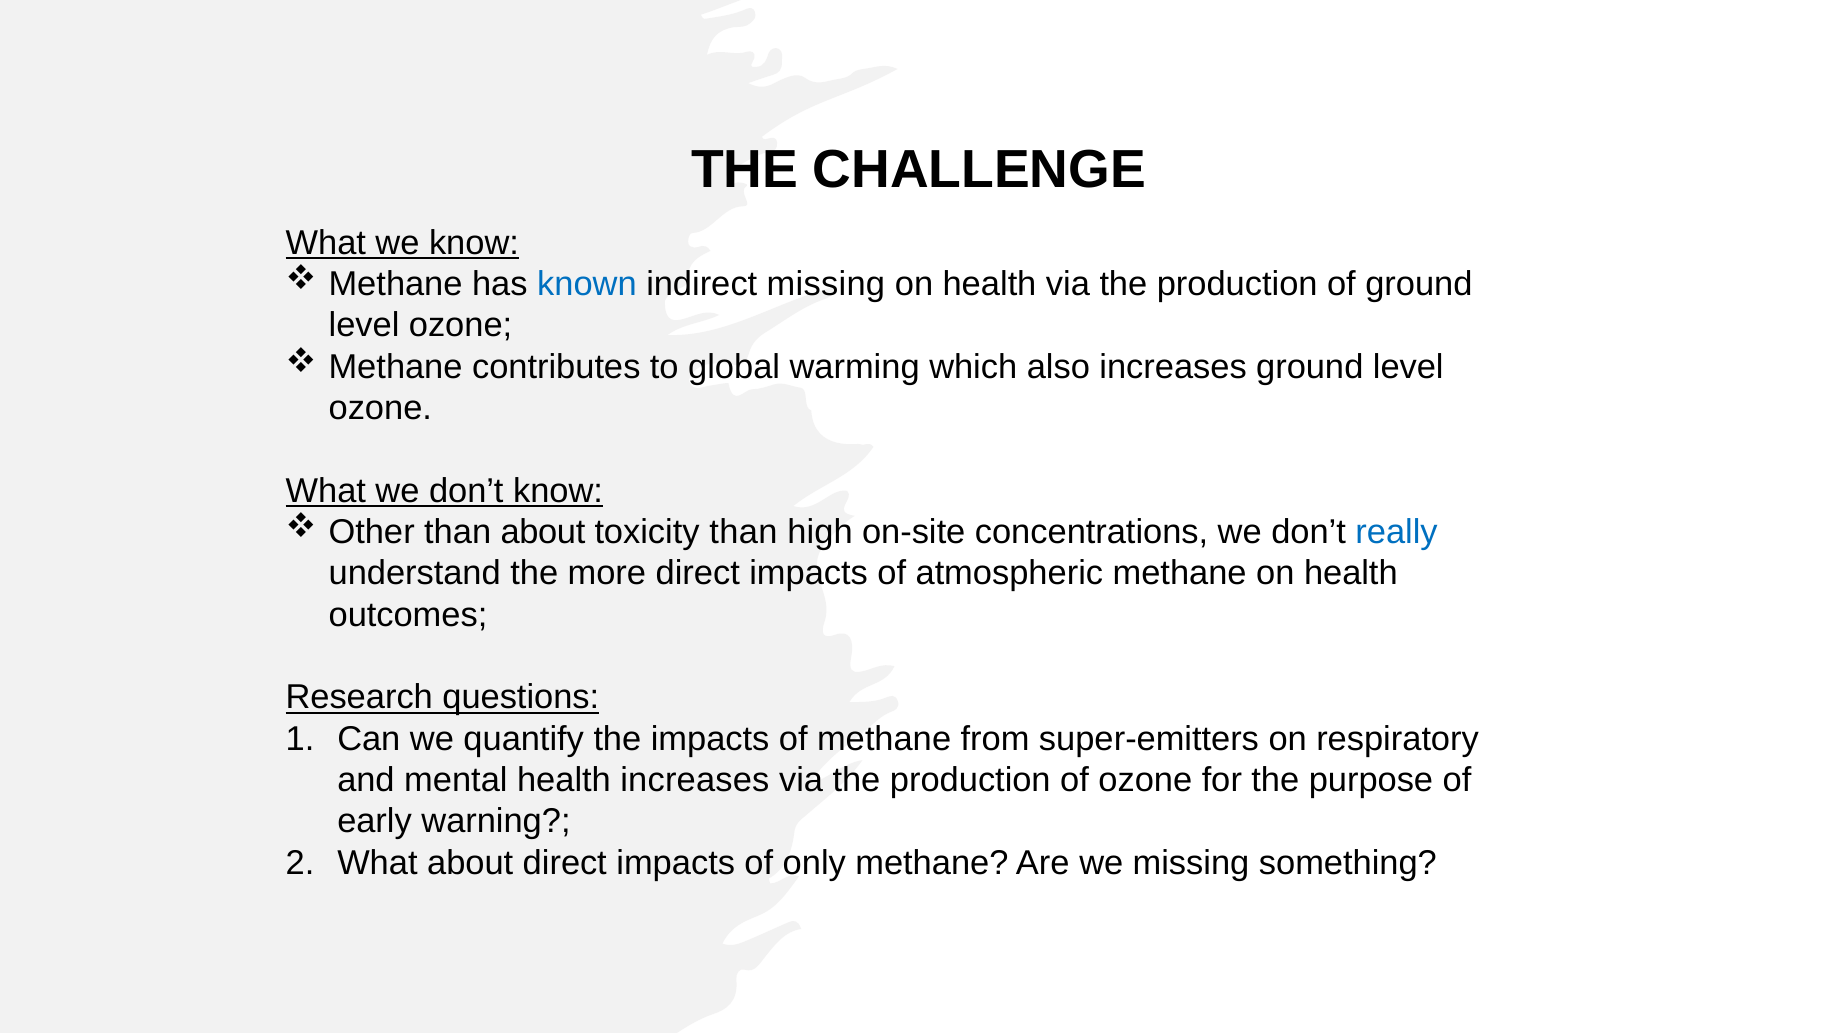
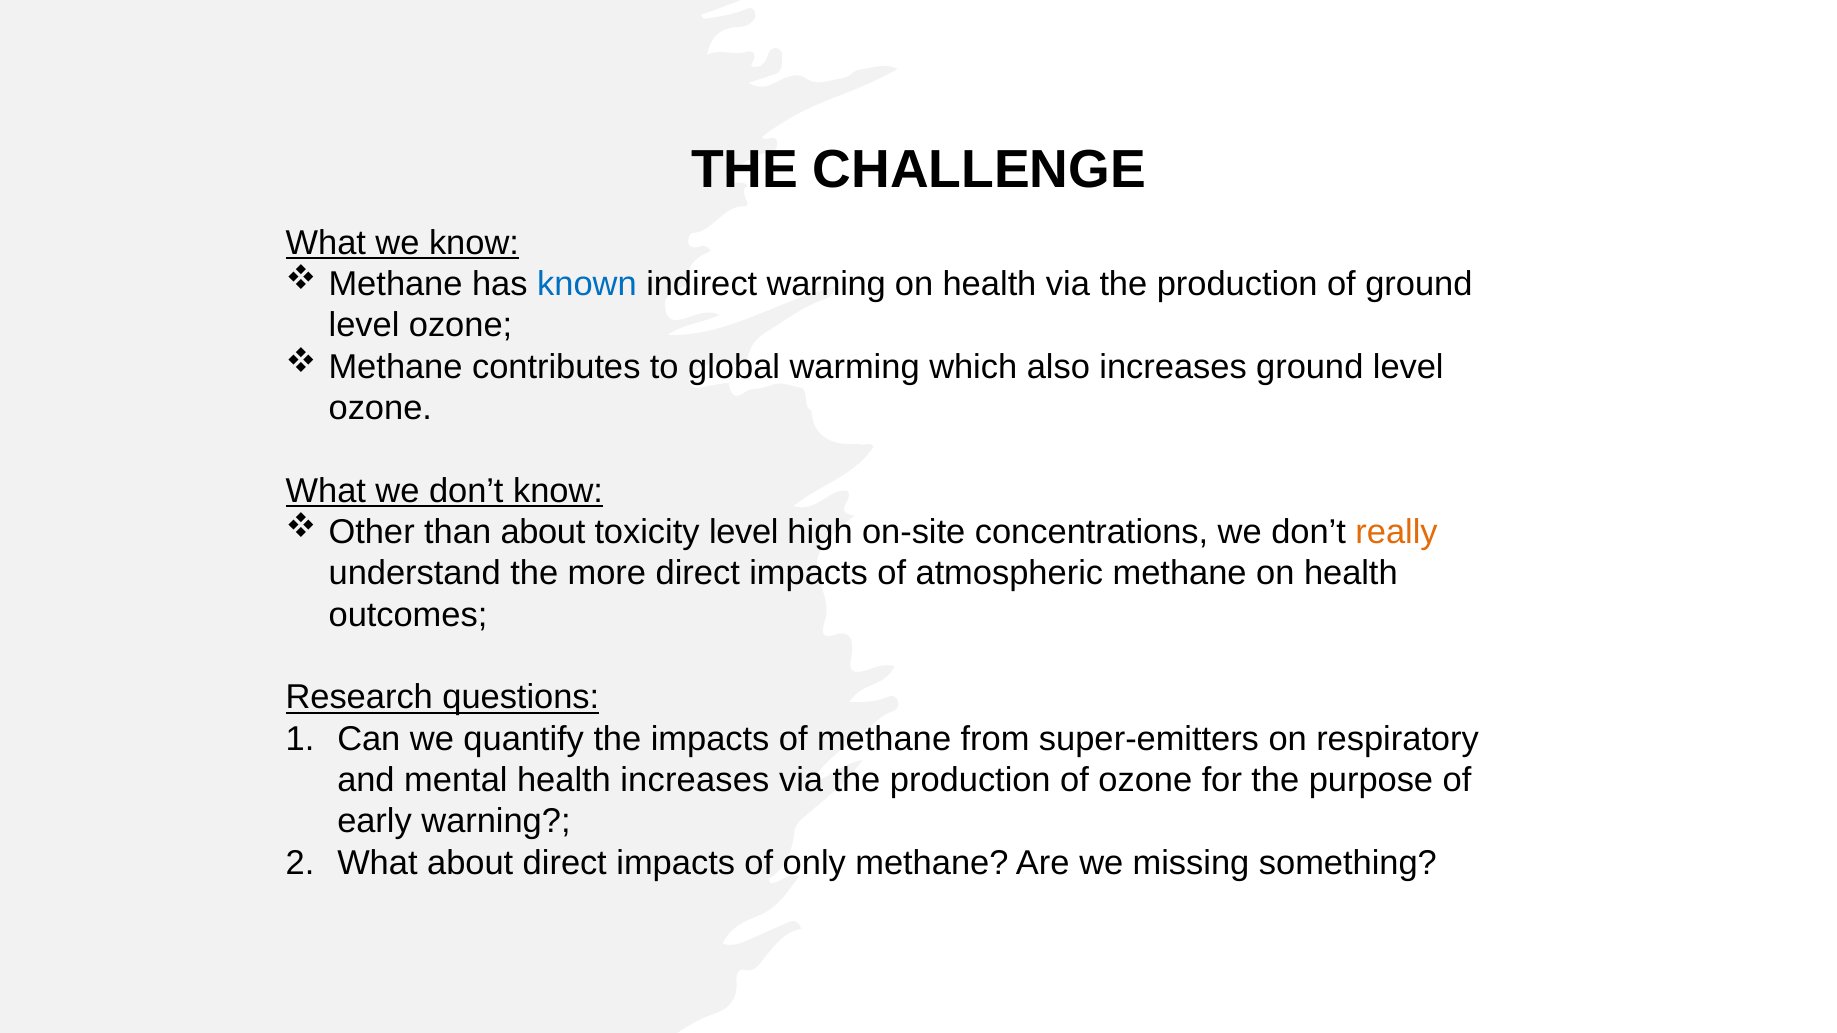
indirect missing: missing -> warning (826, 284)
toxicity than: than -> level (744, 532)
really colour: blue -> orange (1397, 532)
